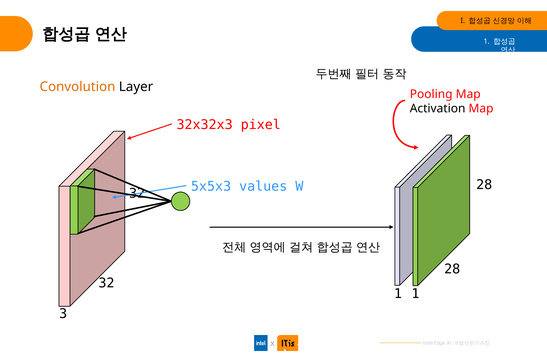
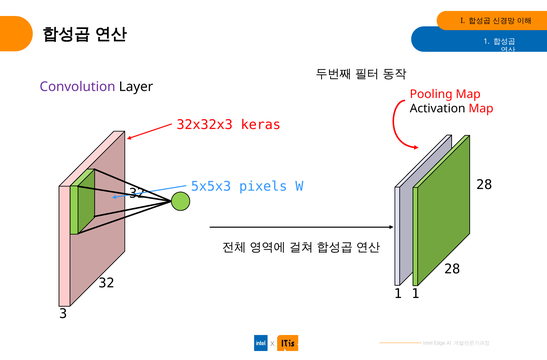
Convolution colour: orange -> purple (78, 87)
pixel: pixel -> keras (261, 125)
values: values -> pixels (263, 186)
